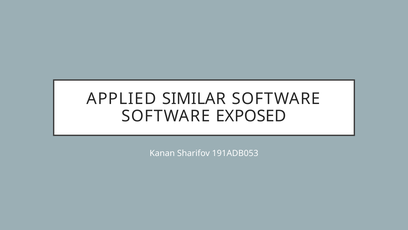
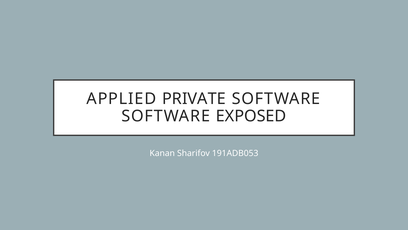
SIMILAR: SIMILAR -> PRIVATE (194, 99)
